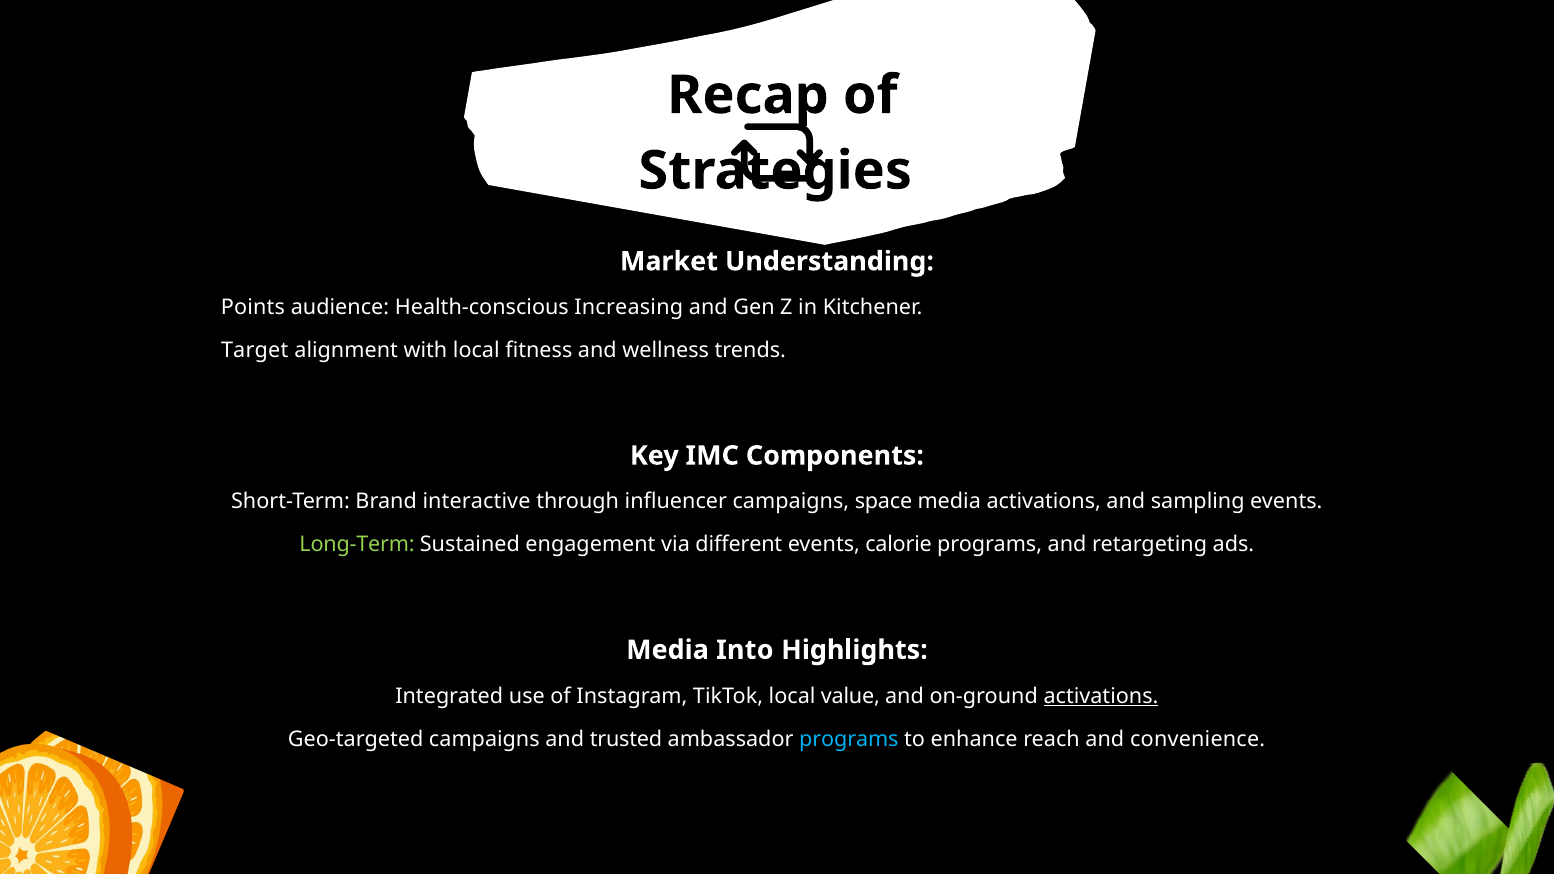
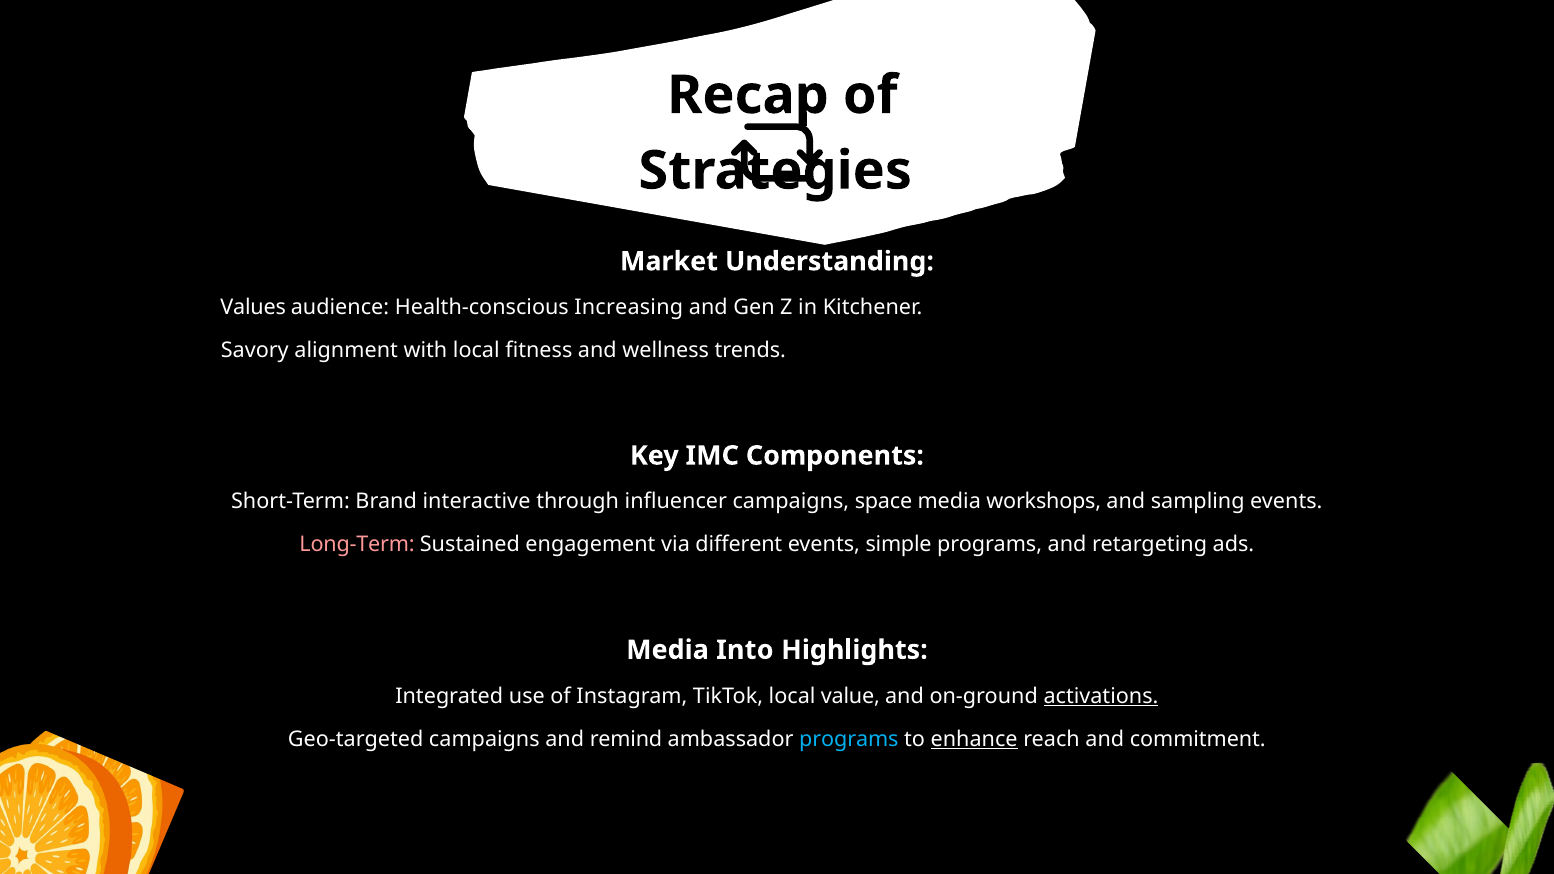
Points: Points -> Values (253, 307)
Target: Target -> Savory (255, 351)
media activations: activations -> workshops (1044, 502)
Long-Term colour: light green -> pink (357, 545)
calorie: calorie -> simple (899, 545)
trusted: trusted -> remind (626, 739)
enhance underline: none -> present (974, 739)
convenience: convenience -> commitment (1198, 739)
